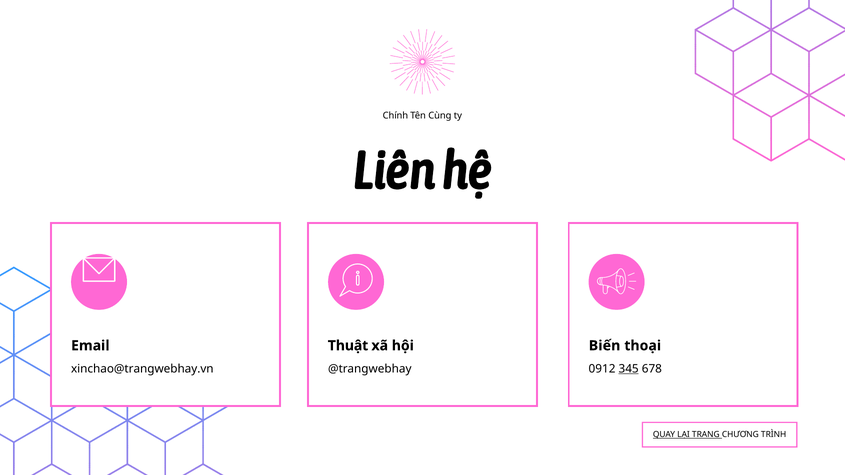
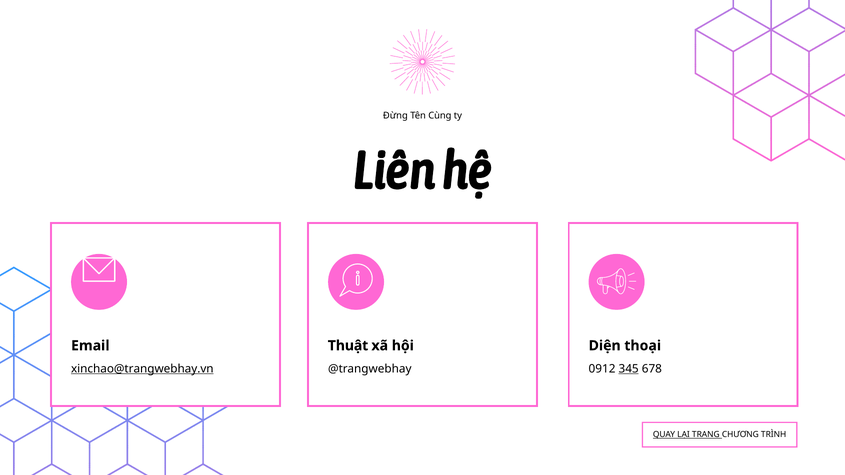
Chính: Chính -> Đừng (395, 116)
Biến: Biến -> Diện (605, 346)
xinchao@trangwebhay.vn underline: none -> present (142, 369)
